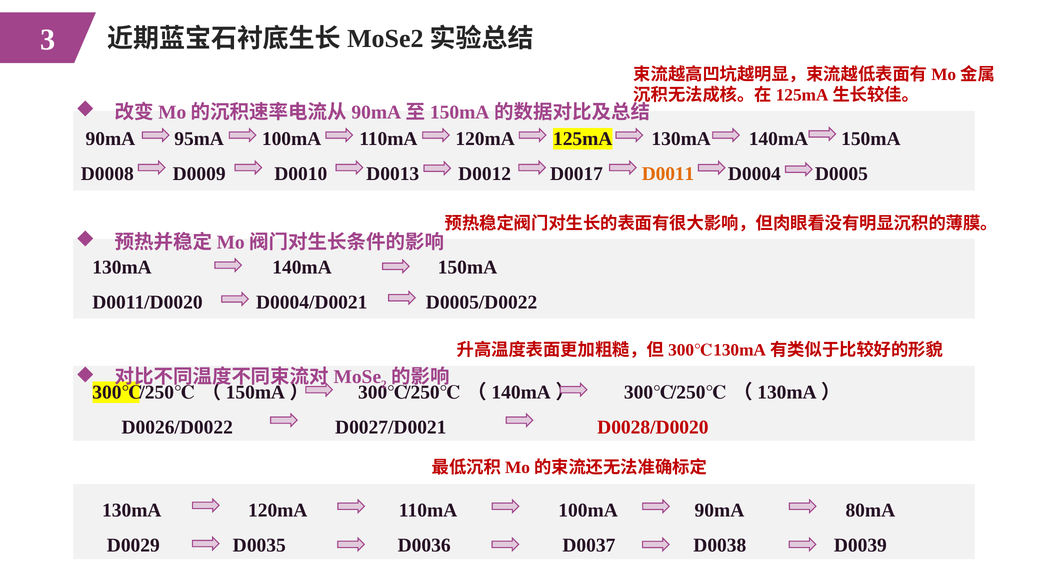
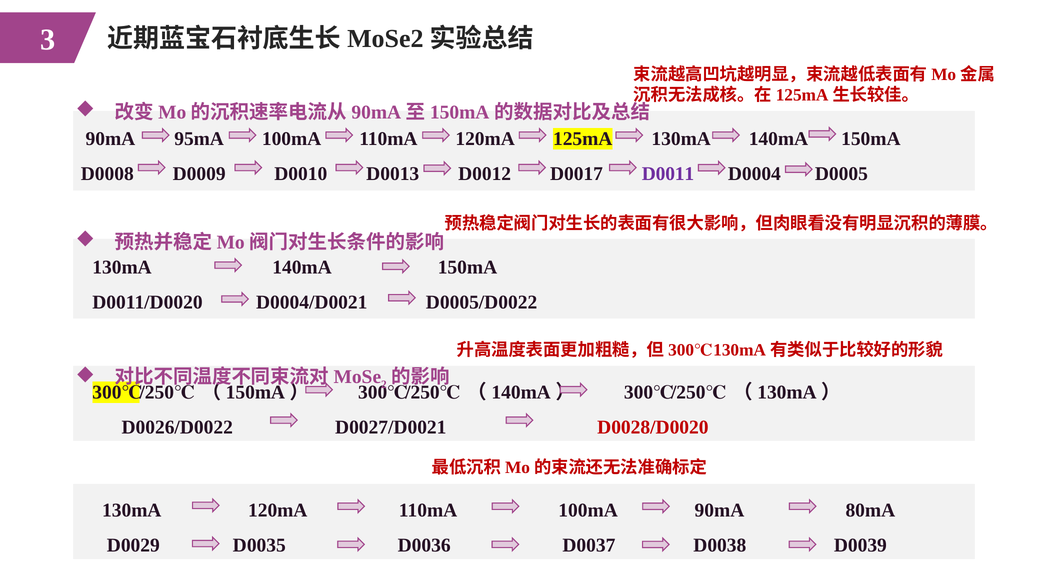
D0011 colour: orange -> purple (668, 174)
